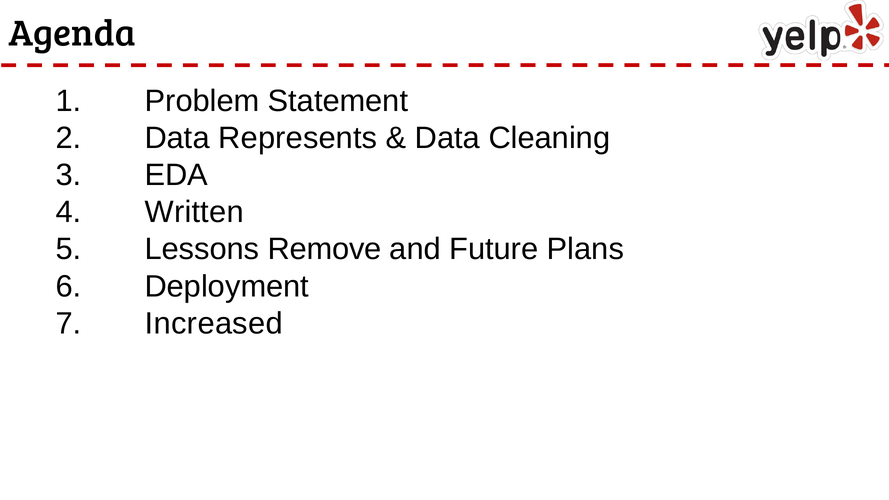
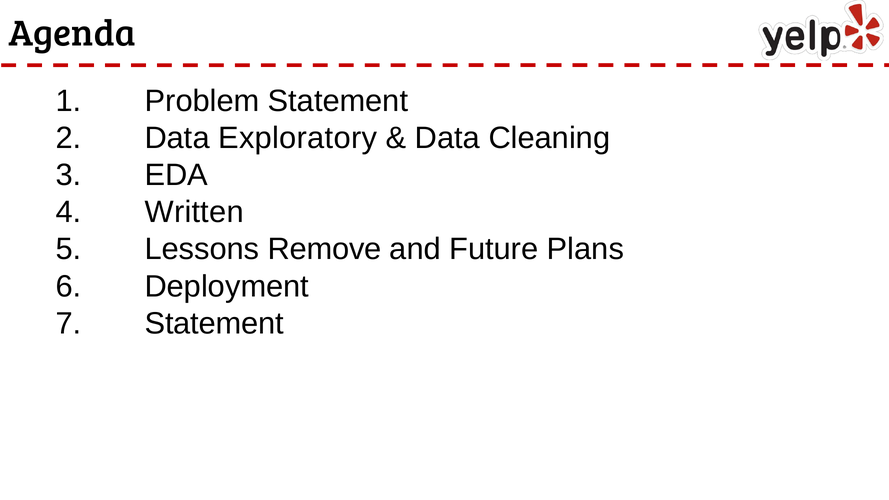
Represents: Represents -> Exploratory (298, 138)
7 Increased: Increased -> Statement (214, 323)
